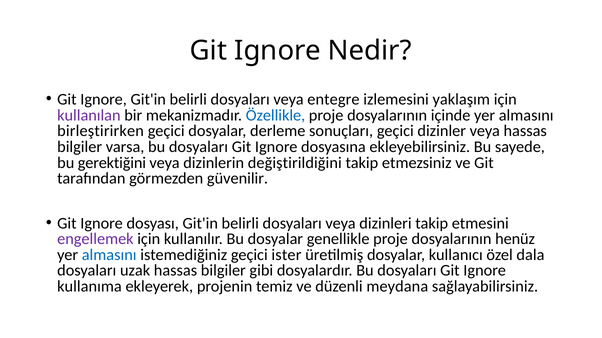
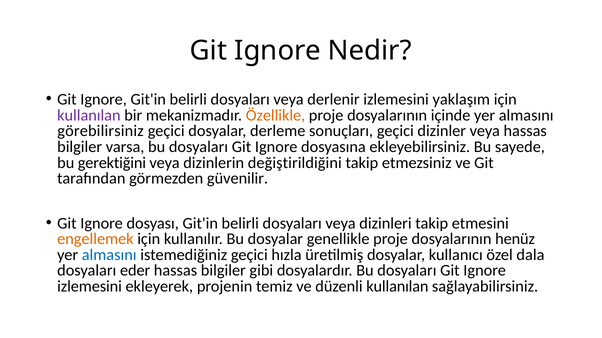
entegre: entegre -> derlenir (333, 100)
Özellikle colour: blue -> orange (275, 116)
birleştirirken: birleştirirken -> görebilirsiniz (101, 131)
engellemek colour: purple -> orange (95, 239)
ister: ister -> hızla (287, 255)
uzak: uzak -> eder (135, 271)
kullanıma: kullanıma -> izlemesini (90, 287)
düzenli meydana: meydana -> kullanılan (397, 287)
